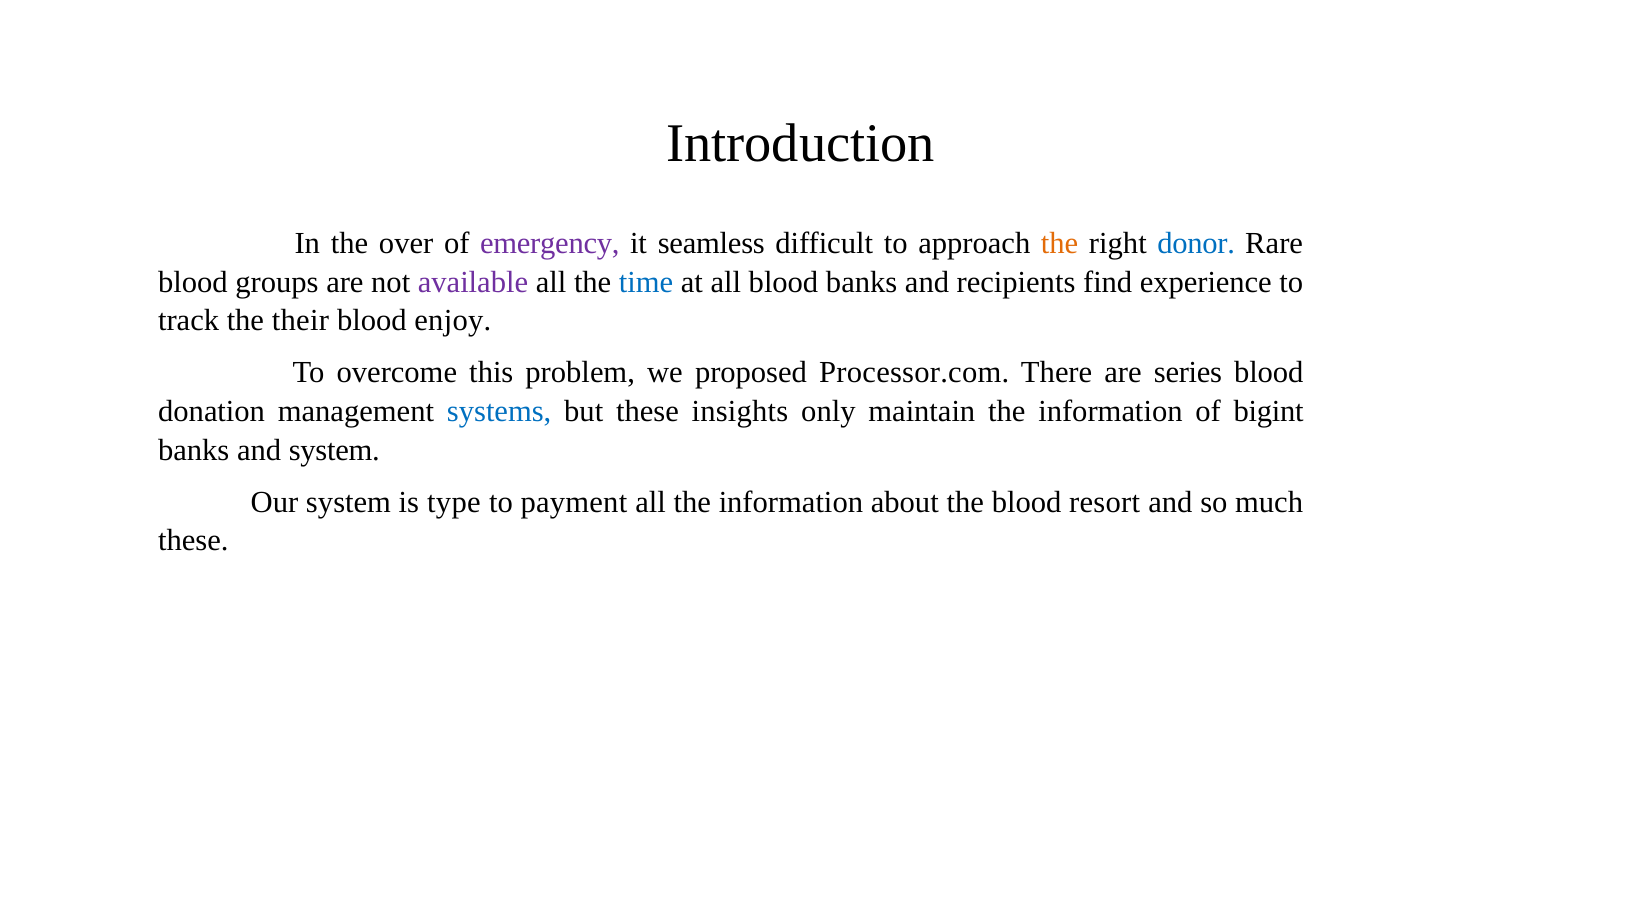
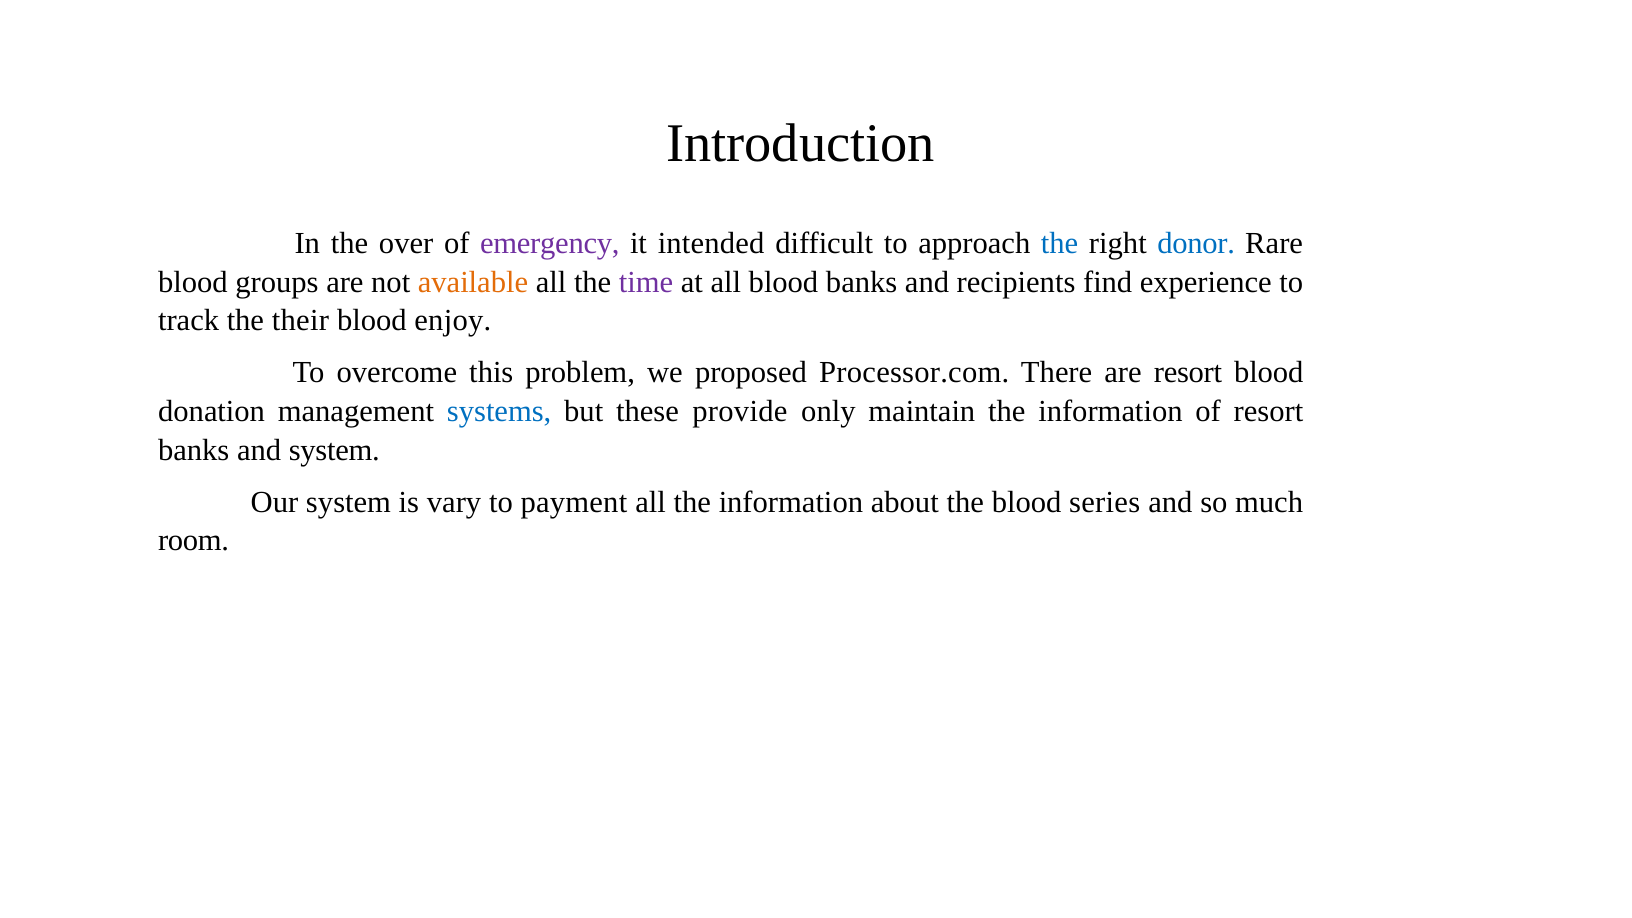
seamless: seamless -> intended (711, 244)
the colour: orange -> blue (1060, 244)
available colour: purple -> orange (473, 282)
time colour: blue -> purple (646, 282)
are series: series -> resort (1188, 373)
insights: insights -> provide (740, 411)
of bigint: bigint -> resort (1268, 411)
type: type -> vary (454, 502)
resort: resort -> series (1105, 502)
these: these -> room (194, 541)
